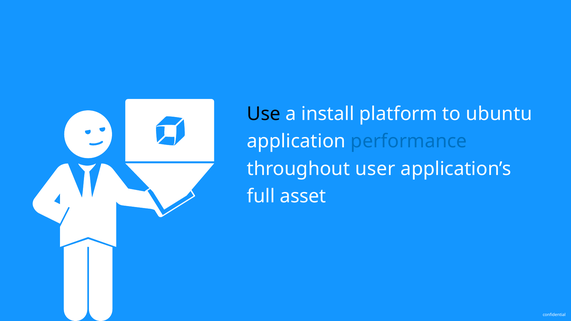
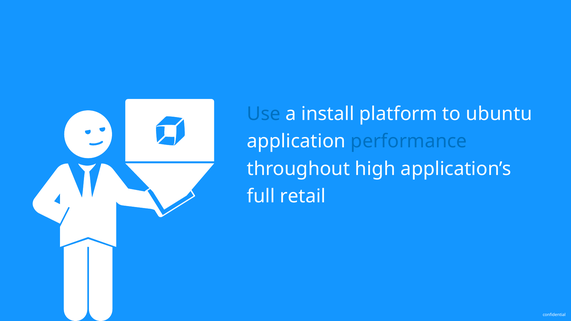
Use colour: black -> blue (264, 114)
user: user -> high (375, 169)
asset: asset -> retail (303, 196)
